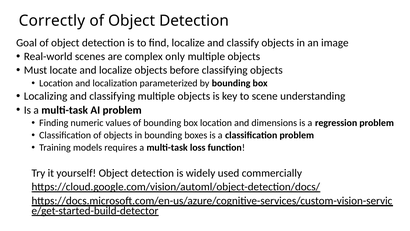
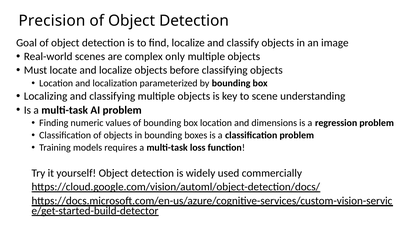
Correctly: Correctly -> Precision (52, 21)
